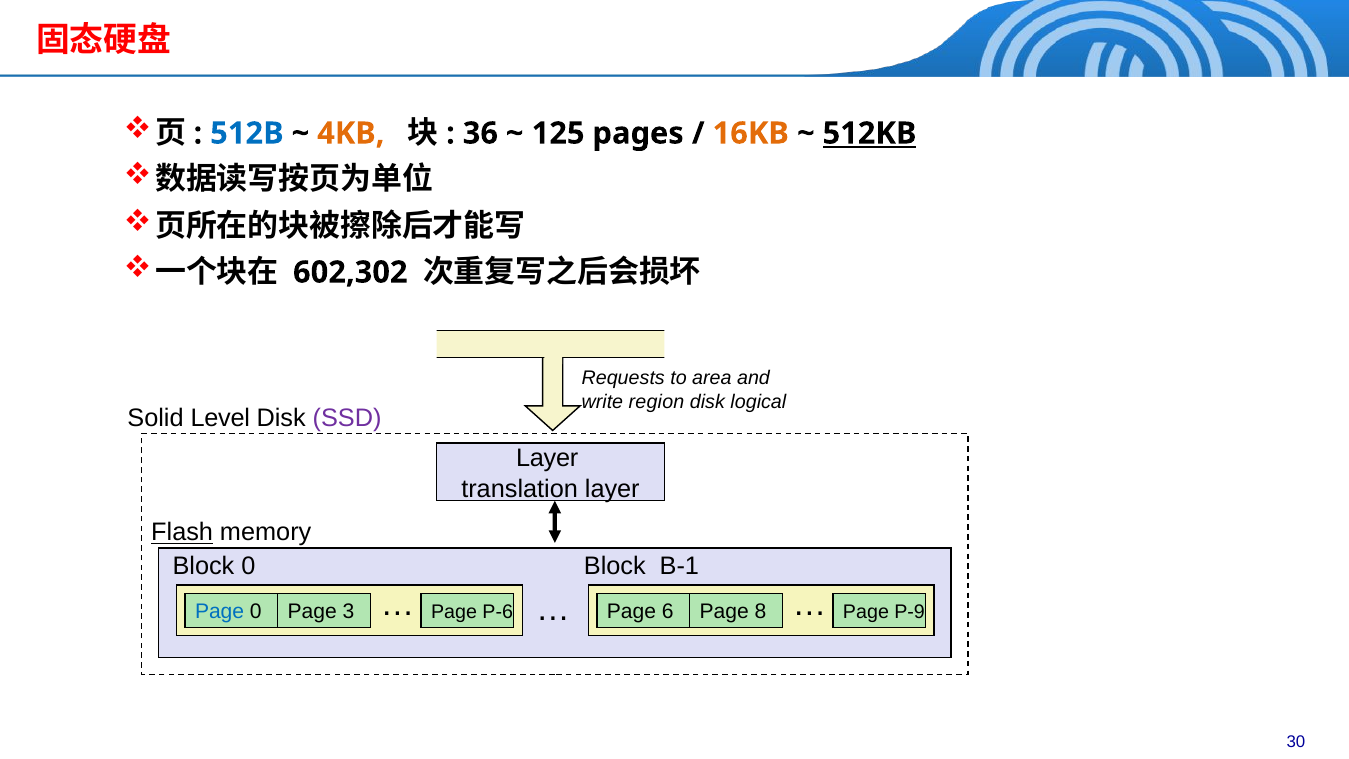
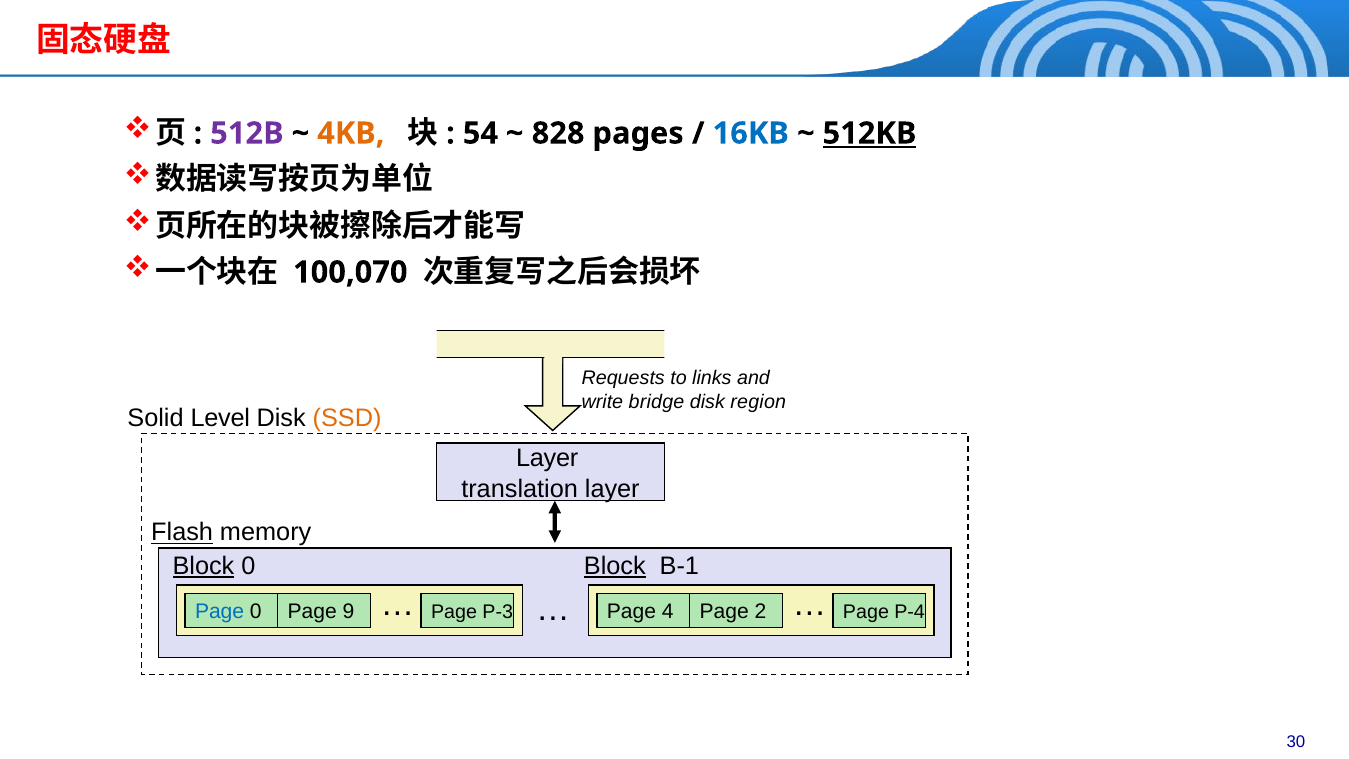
512B colour: blue -> purple (247, 133)
36: 36 -> 54 (480, 133)
125: 125 -> 828 (558, 133)
16KB colour: orange -> blue (751, 133)
602,302: 602,302 -> 100,070 (350, 272)
area: area -> links (712, 378)
region: region -> bridge (657, 402)
logical: logical -> region (758, 402)
SSD colour: purple -> orange (347, 418)
Block underline: none -> present (203, 566)
Block underline: none -> present (615, 566)
6: 6 -> 4 (668, 612)
8: 8 -> 2 (760, 612)
P-9: P-9 -> P-4 (910, 612)
3: 3 -> 9 (349, 612)
P-6: P-6 -> P-3 (498, 612)
